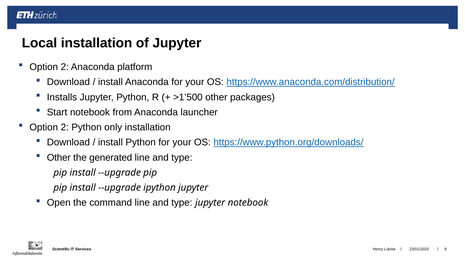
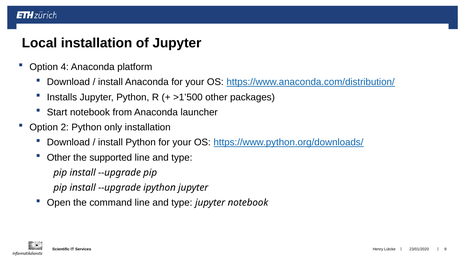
2: 2 -> 4 (65, 67)
generated: generated -> supported (111, 158)
